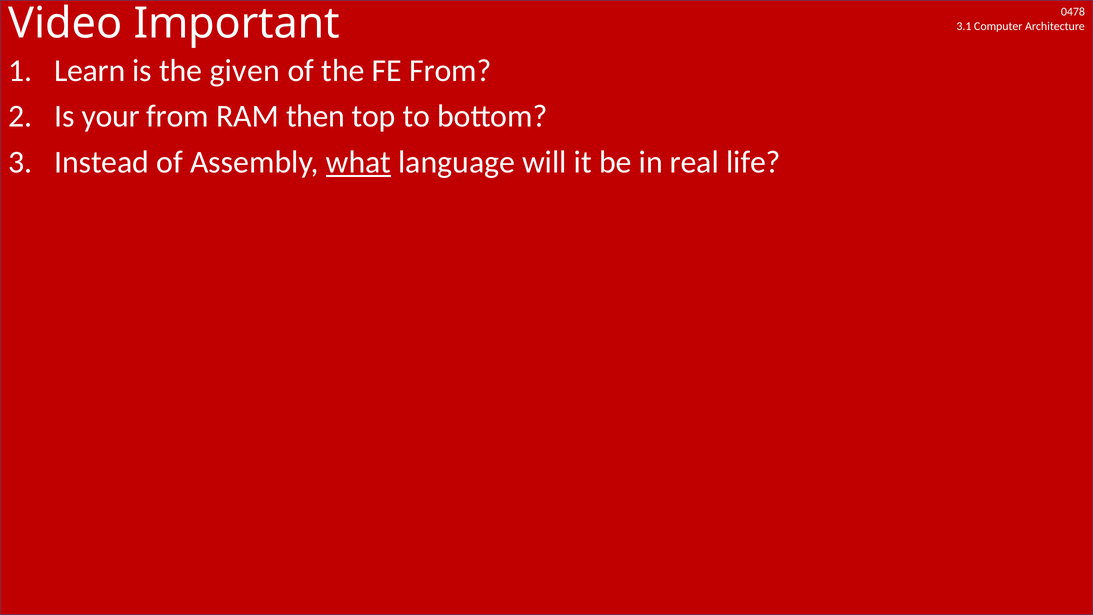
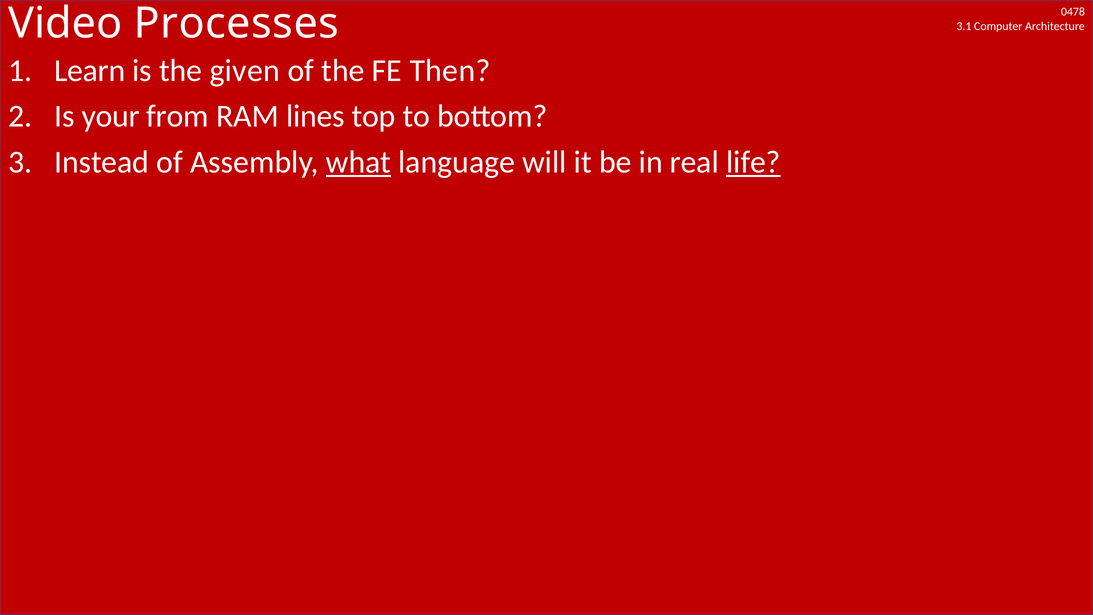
Important: Important -> Processes (236, 23)
FE From: From -> Then (450, 71)
then: then -> lines (315, 116)
life underline: none -> present (753, 162)
